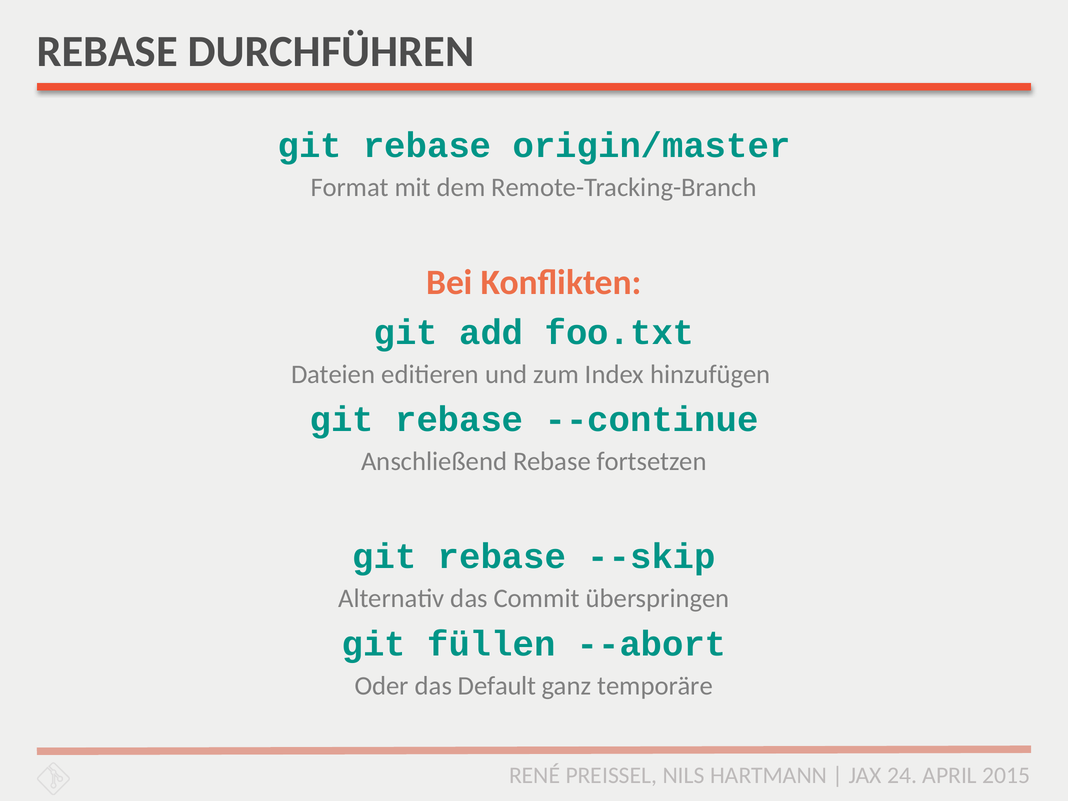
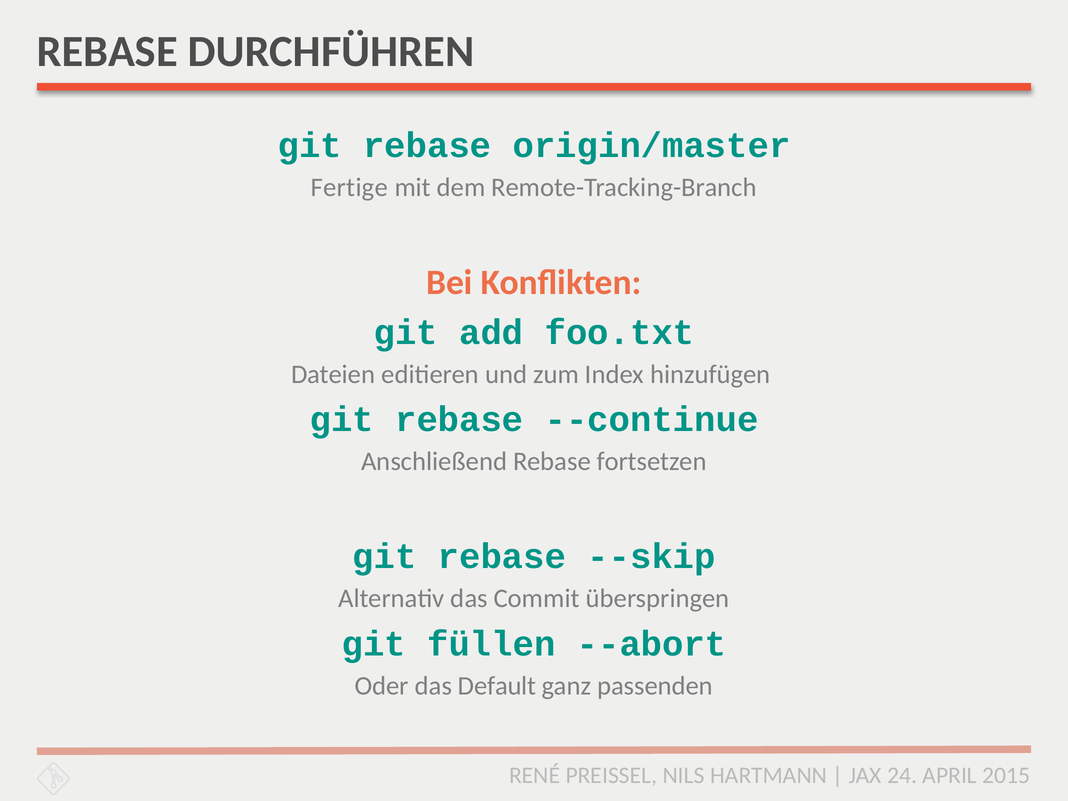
Format: Format -> Fertige (349, 188)
temporäre: temporäre -> passenden (655, 686)
